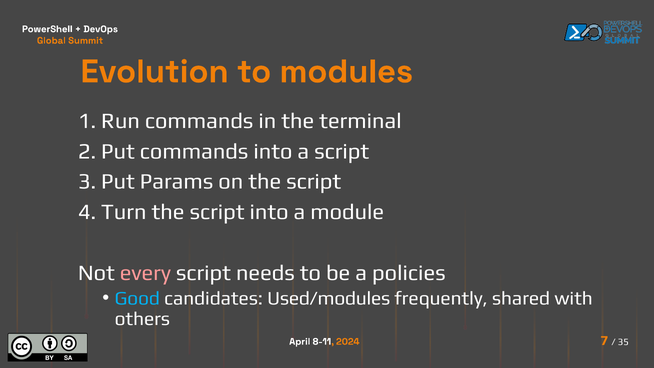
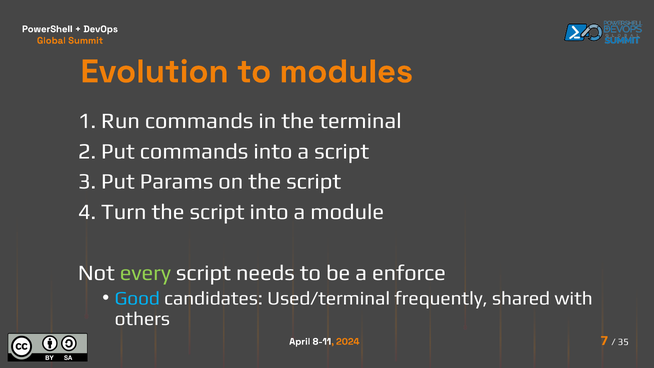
every colour: pink -> light green (145, 273)
policies: policies -> enforce (409, 273)
Used/modules: Used/modules -> Used/terminal (329, 298)
